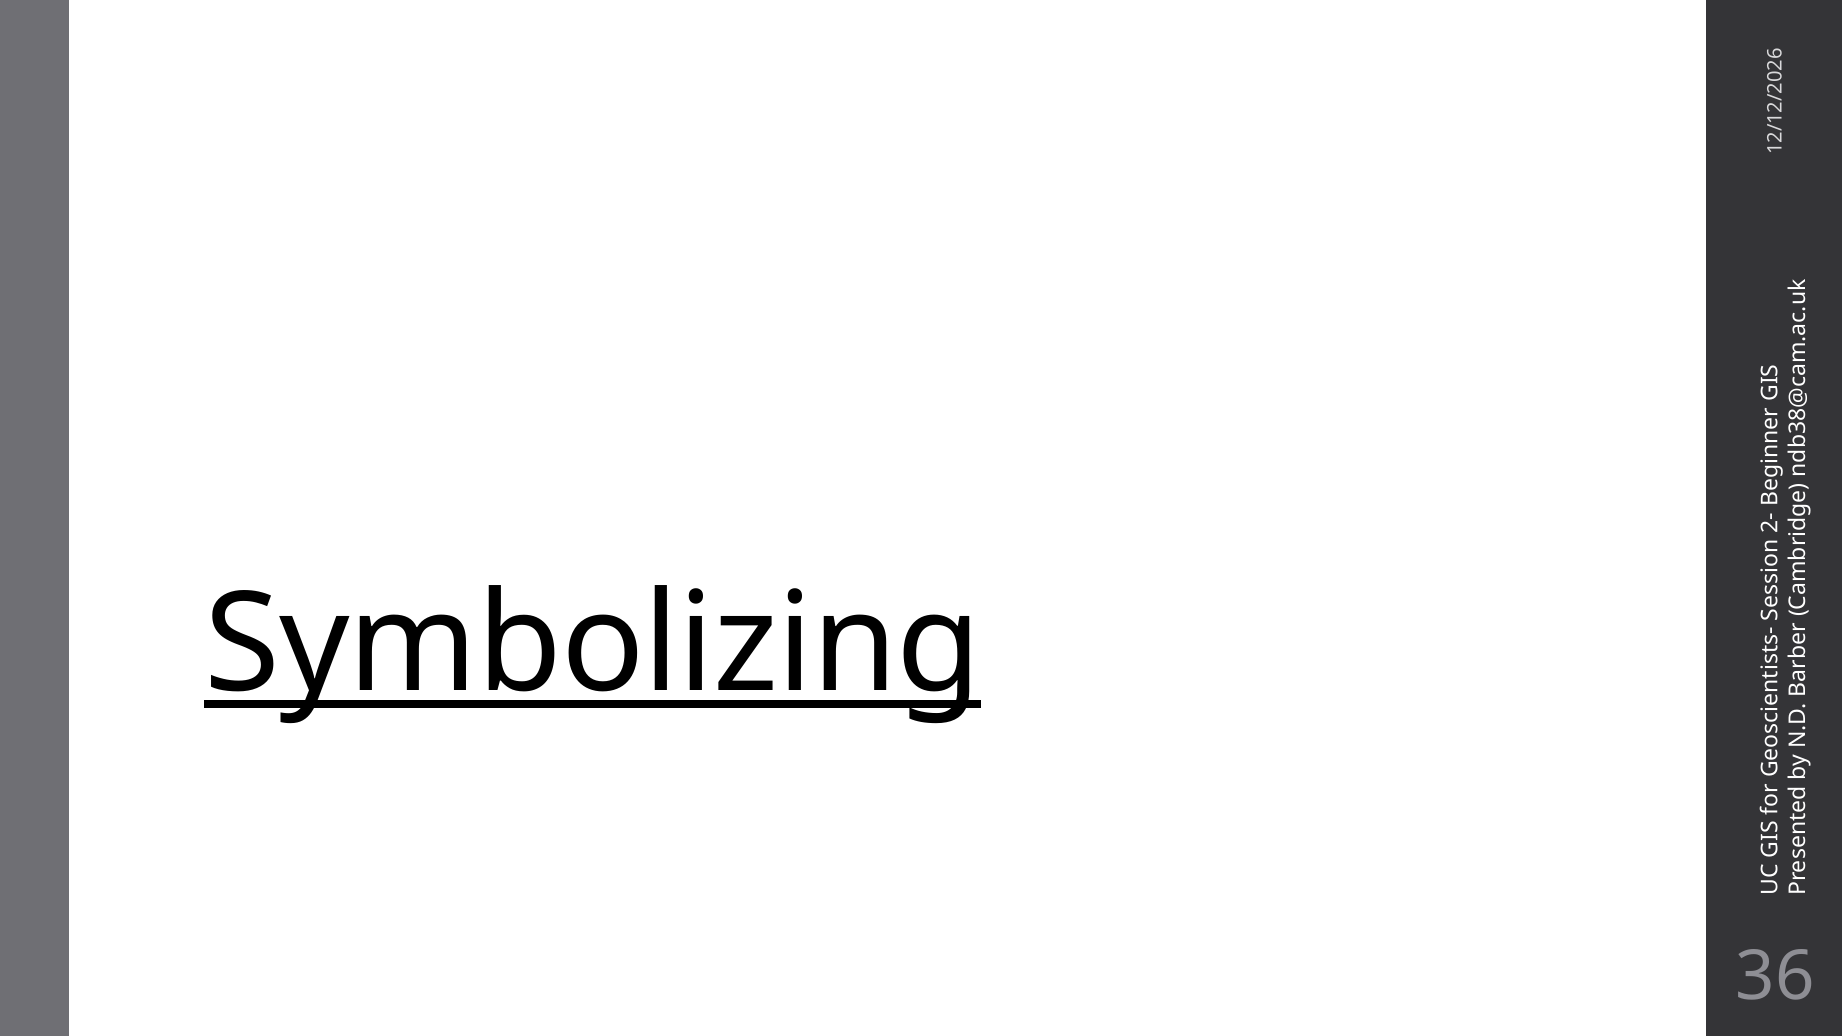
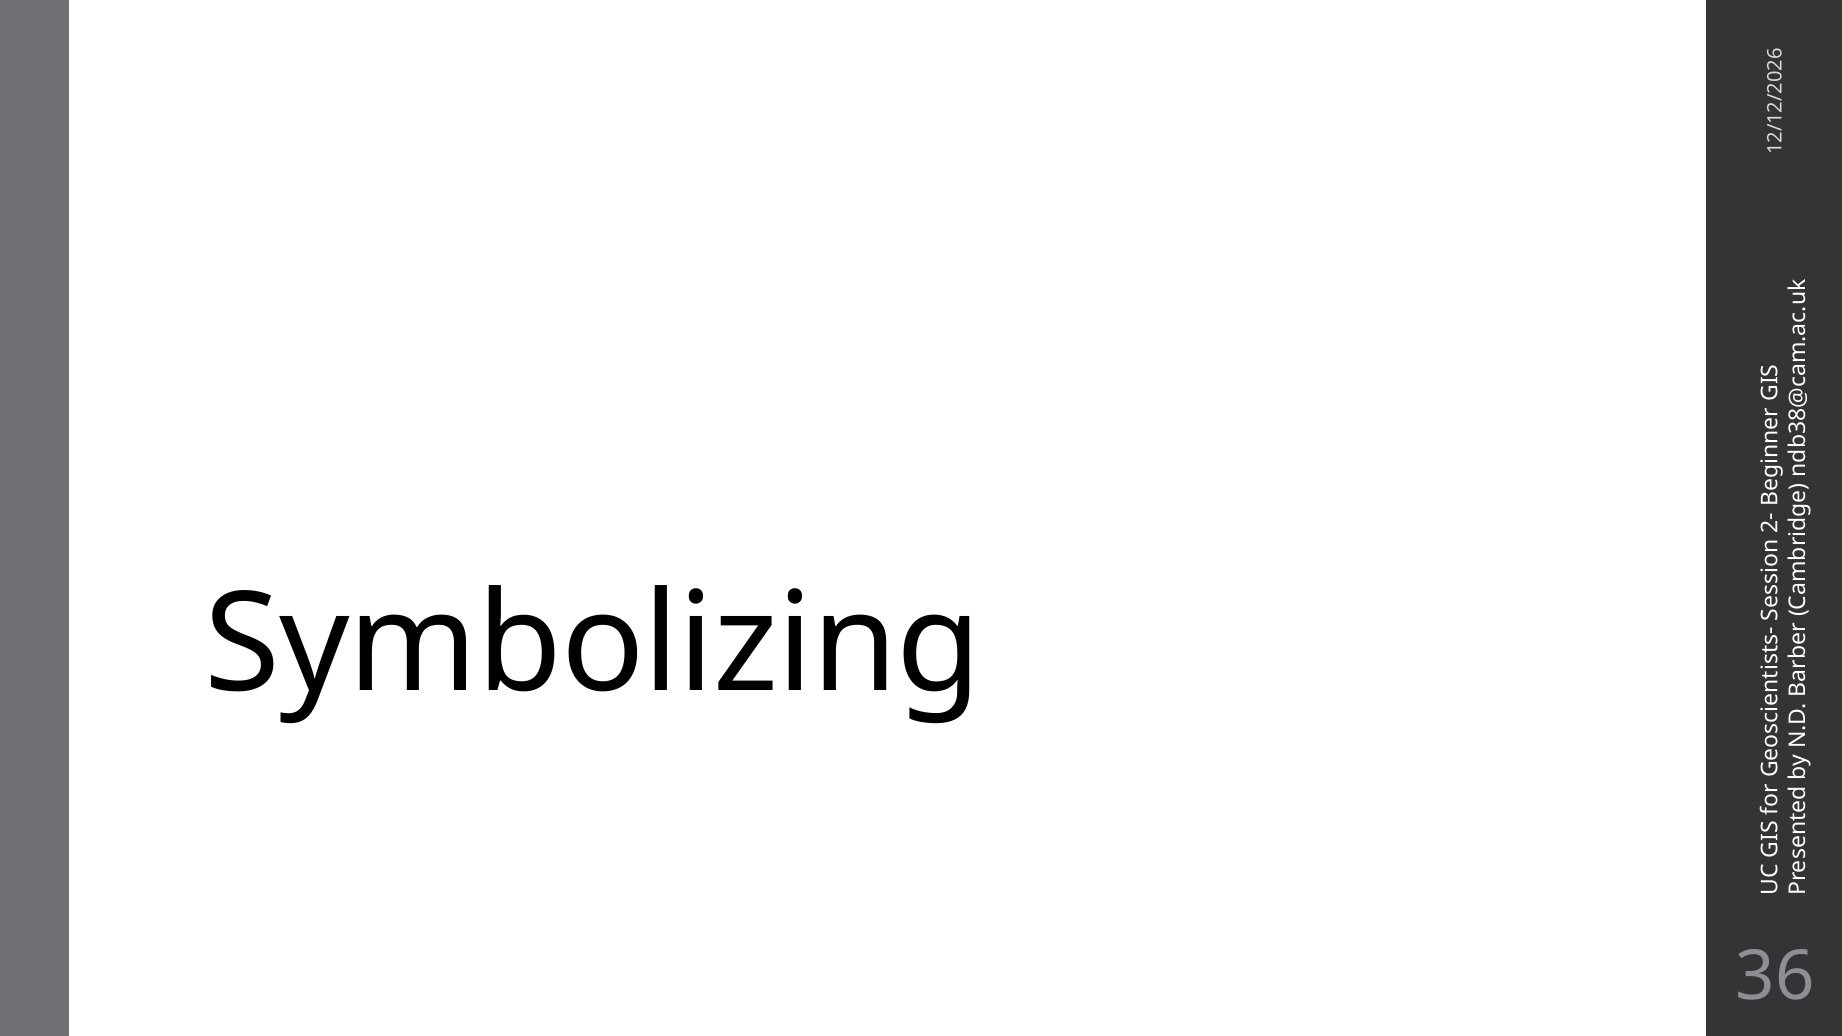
Symbolizing underline: present -> none (593, 645)
